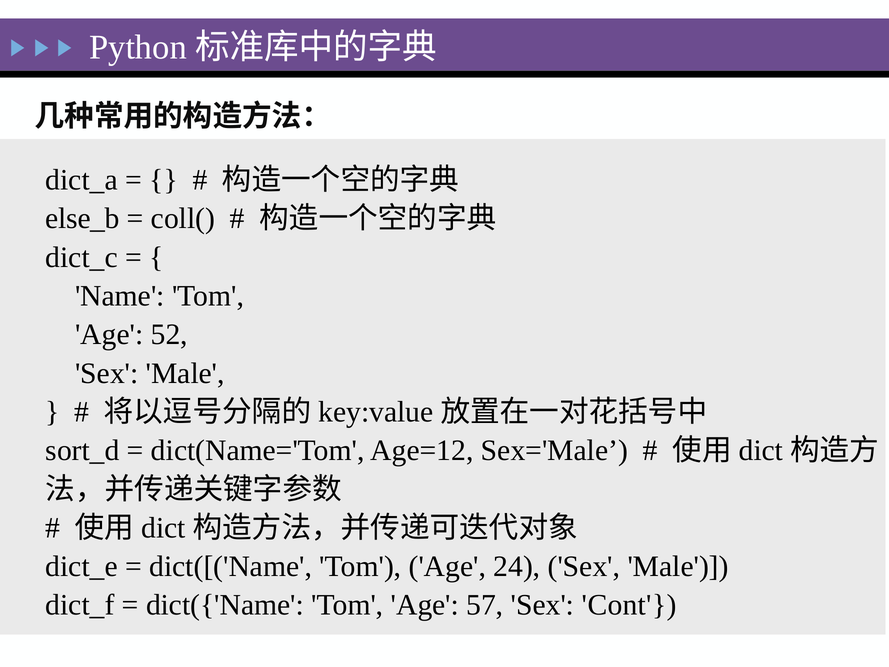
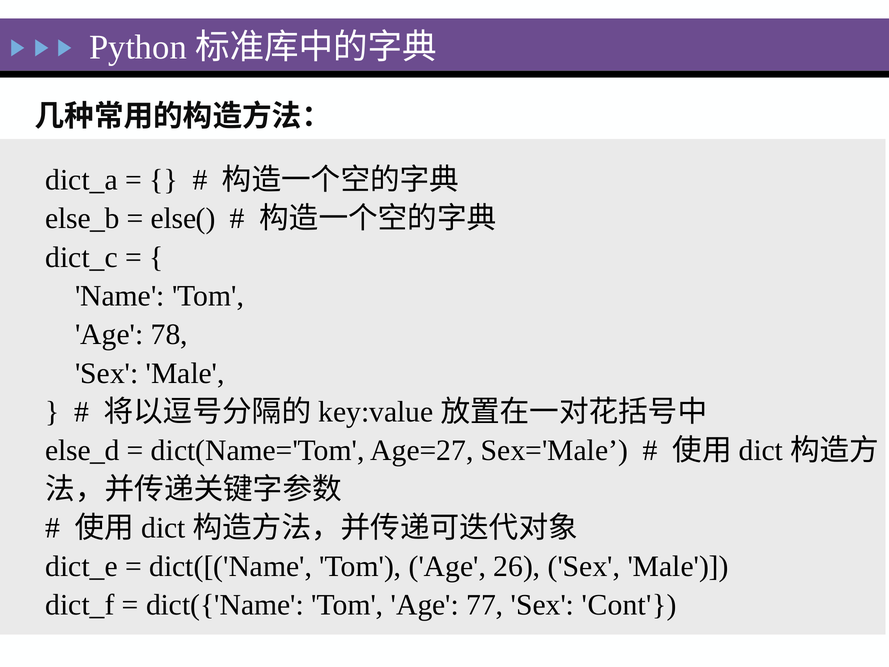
coll(: coll( -> else( (183, 219)
52: 52 -> 78 (169, 334)
sort_d: sort_d -> else_d (83, 450)
Age=12: Age=12 -> Age=27 (422, 450)
24: 24 -> 26 (517, 566)
57: 57 -> 77 (485, 605)
